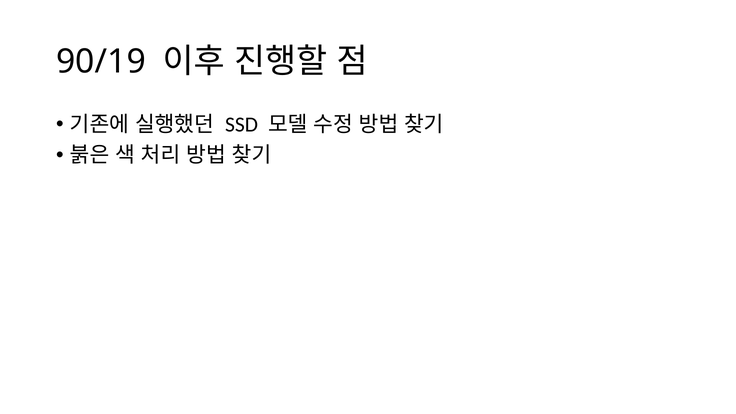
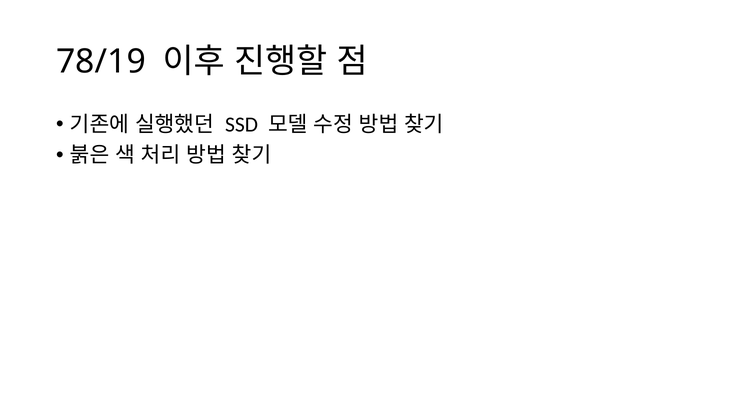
90/19: 90/19 -> 78/19 (101, 62)
